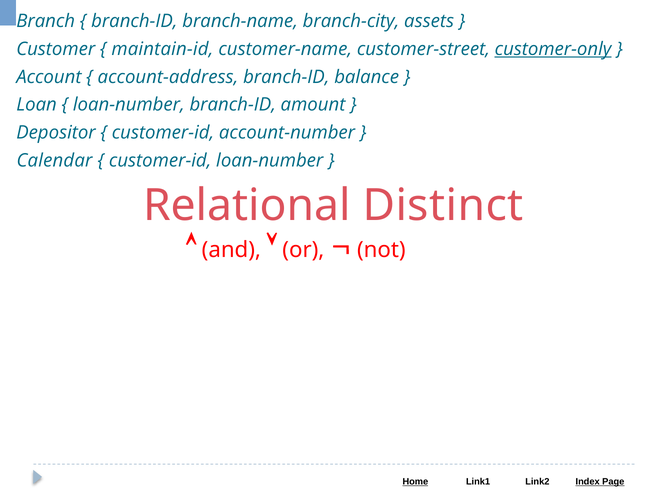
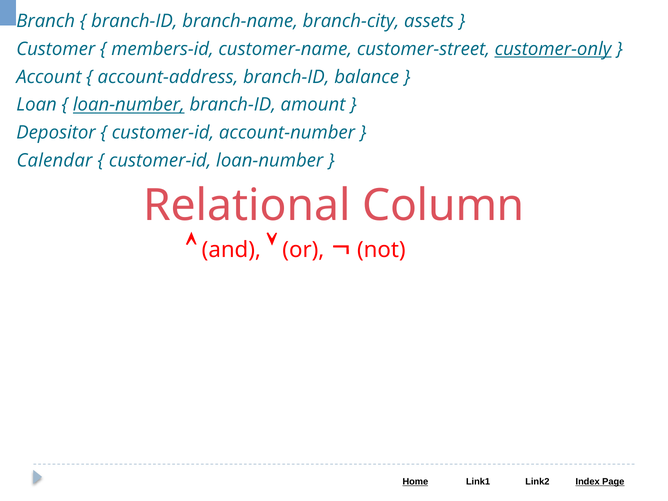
maintain-id: maintain-id -> members-id (162, 49)
loan-number underline: none -> present (129, 105)
Distinct: Distinct -> Column (443, 206)
